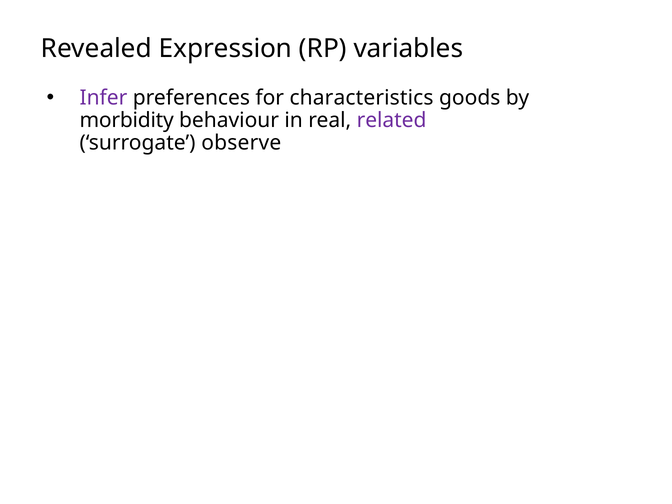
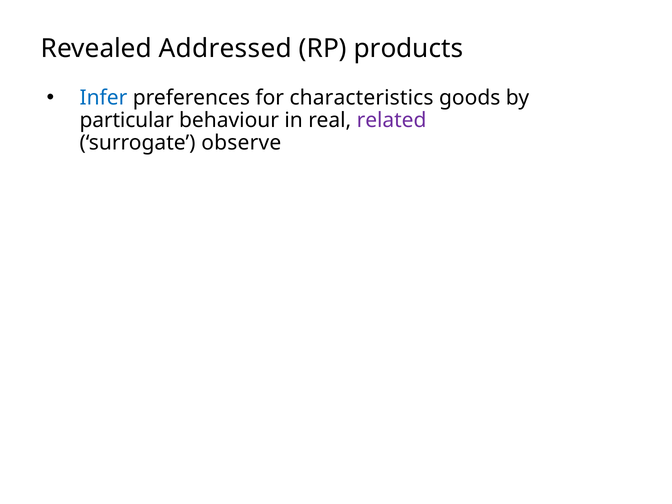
Expression: Expression -> Addressed (225, 49)
variables: variables -> products (408, 49)
Infer colour: purple -> blue (103, 98)
morbidity: morbidity -> particular (127, 120)
